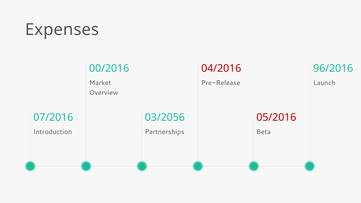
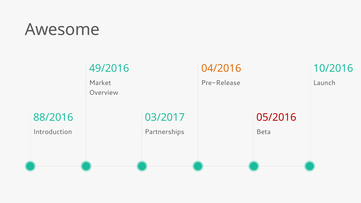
Expenses: Expenses -> Awesome (62, 30)
00/2016: 00/2016 -> 49/2016 (109, 68)
04/2016 colour: red -> orange (221, 68)
96/2016: 96/2016 -> 10/2016 (333, 68)
07/2016: 07/2016 -> 88/2016 (53, 117)
03/2056: 03/2056 -> 03/2017 (165, 117)
